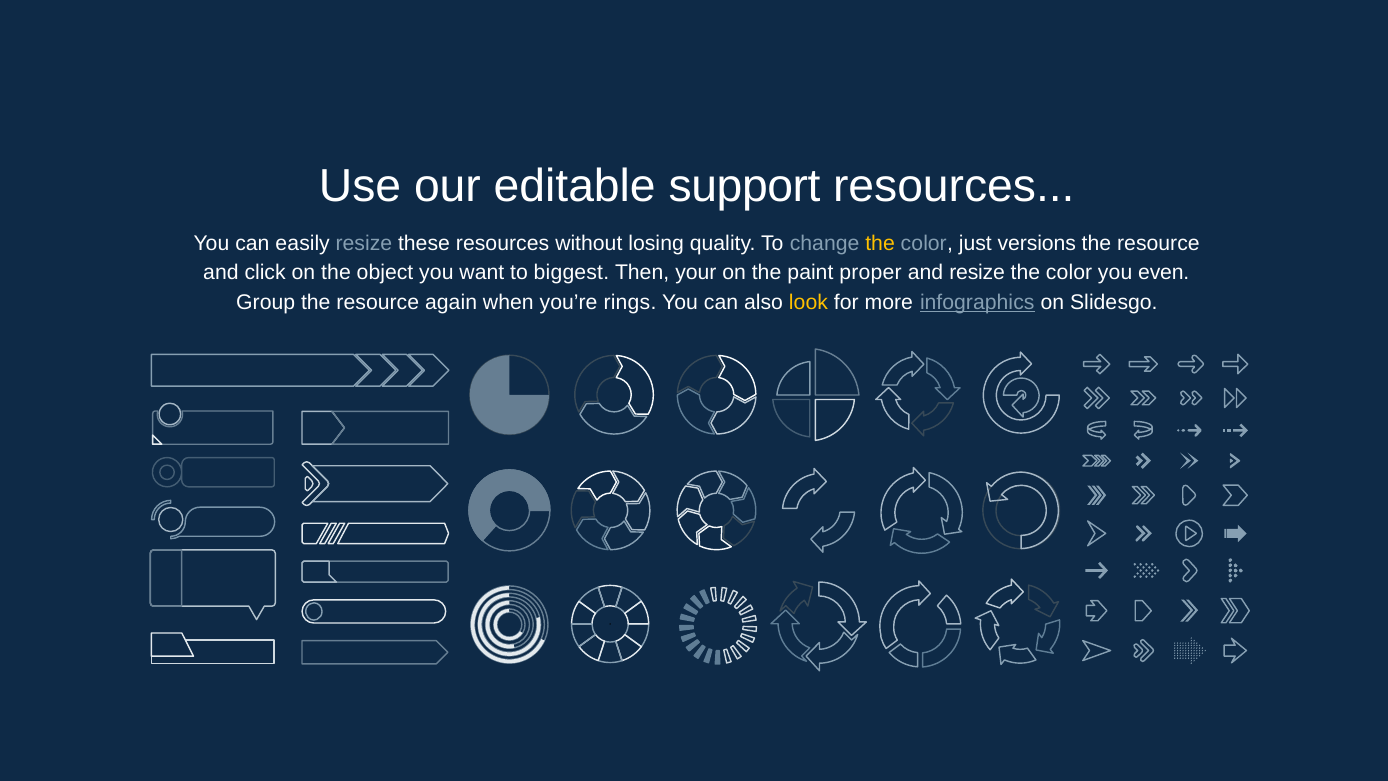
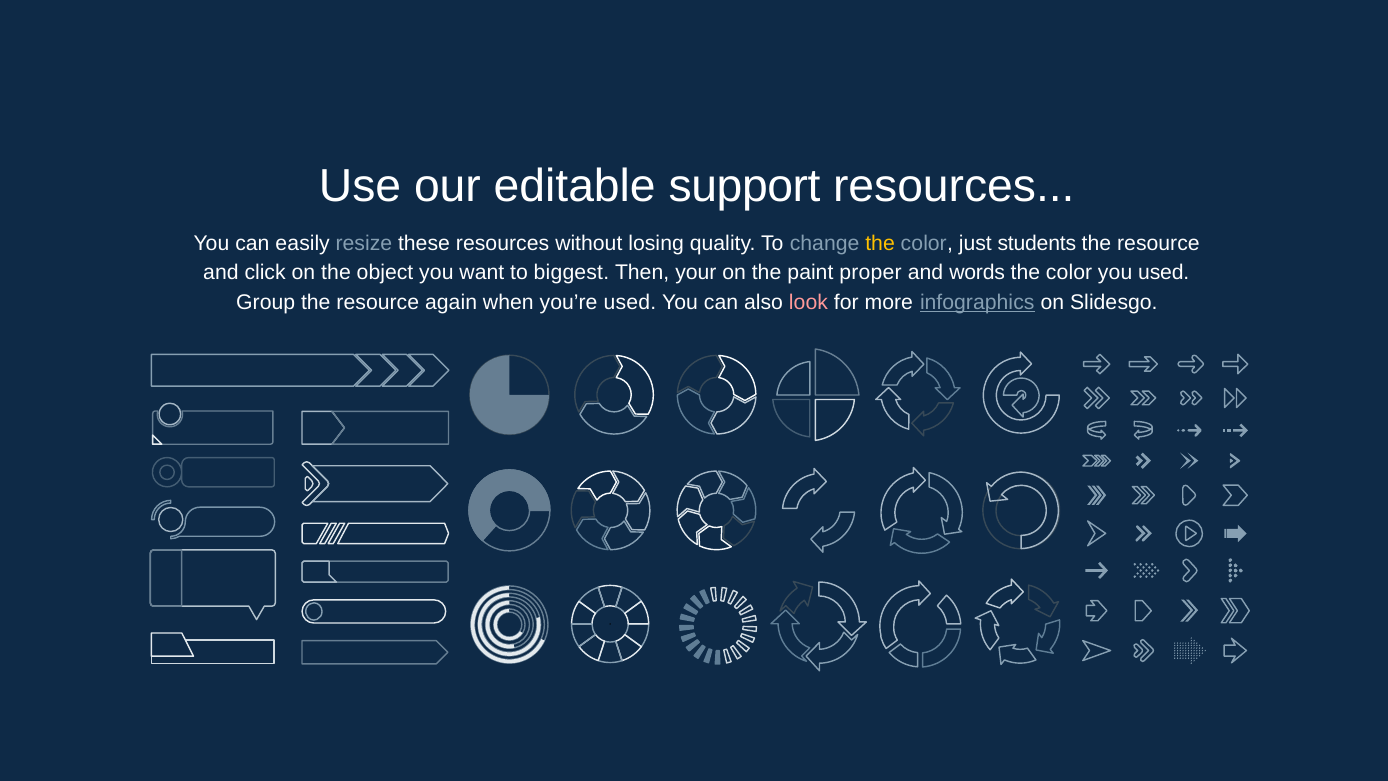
versions: versions -> students (1037, 243)
and resize: resize -> words (977, 273)
you even: even -> used (1164, 273)
you’re rings: rings -> used (630, 302)
look colour: yellow -> pink (808, 302)
